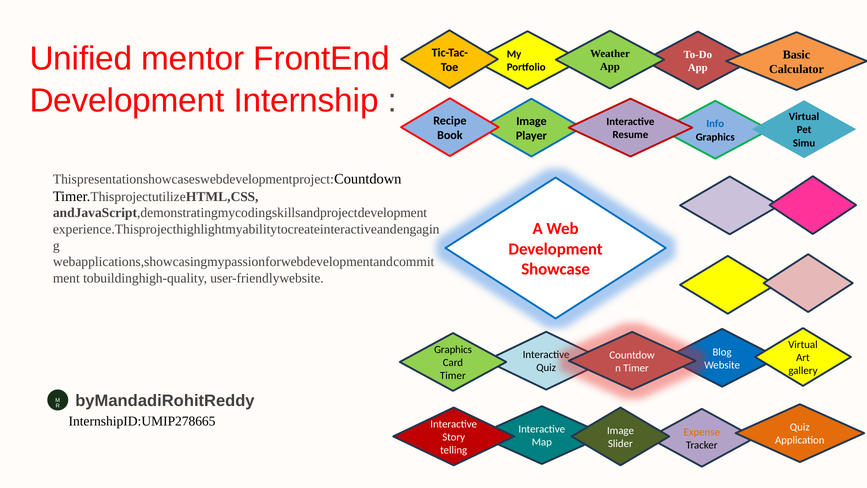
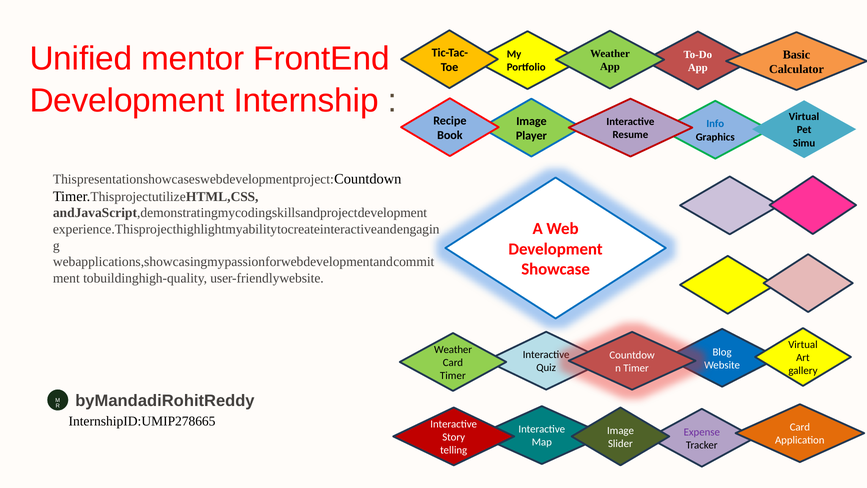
Graphics: Graphics -> Weather (453, 349)
Quiz: Quiz -> Card (800, 427)
Expense colour: orange -> purple (702, 432)
